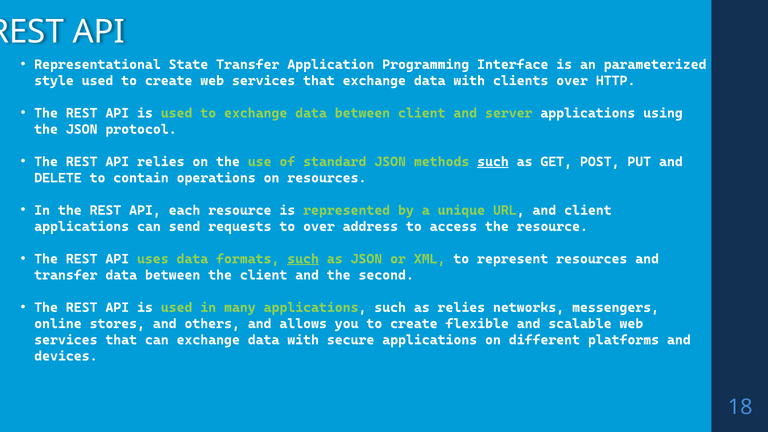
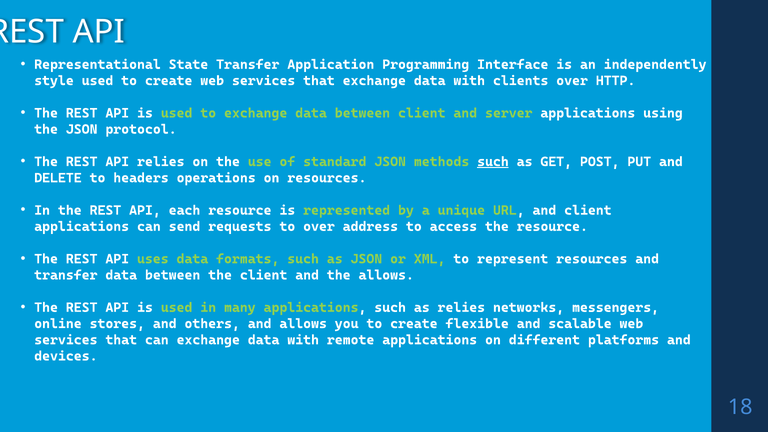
parameterized: parameterized -> independently (655, 64)
contain: contain -> headers (141, 178)
such underline: present -> none (303, 259)
the second: second -> allows (386, 275)
secure: secure -> remote (351, 340)
